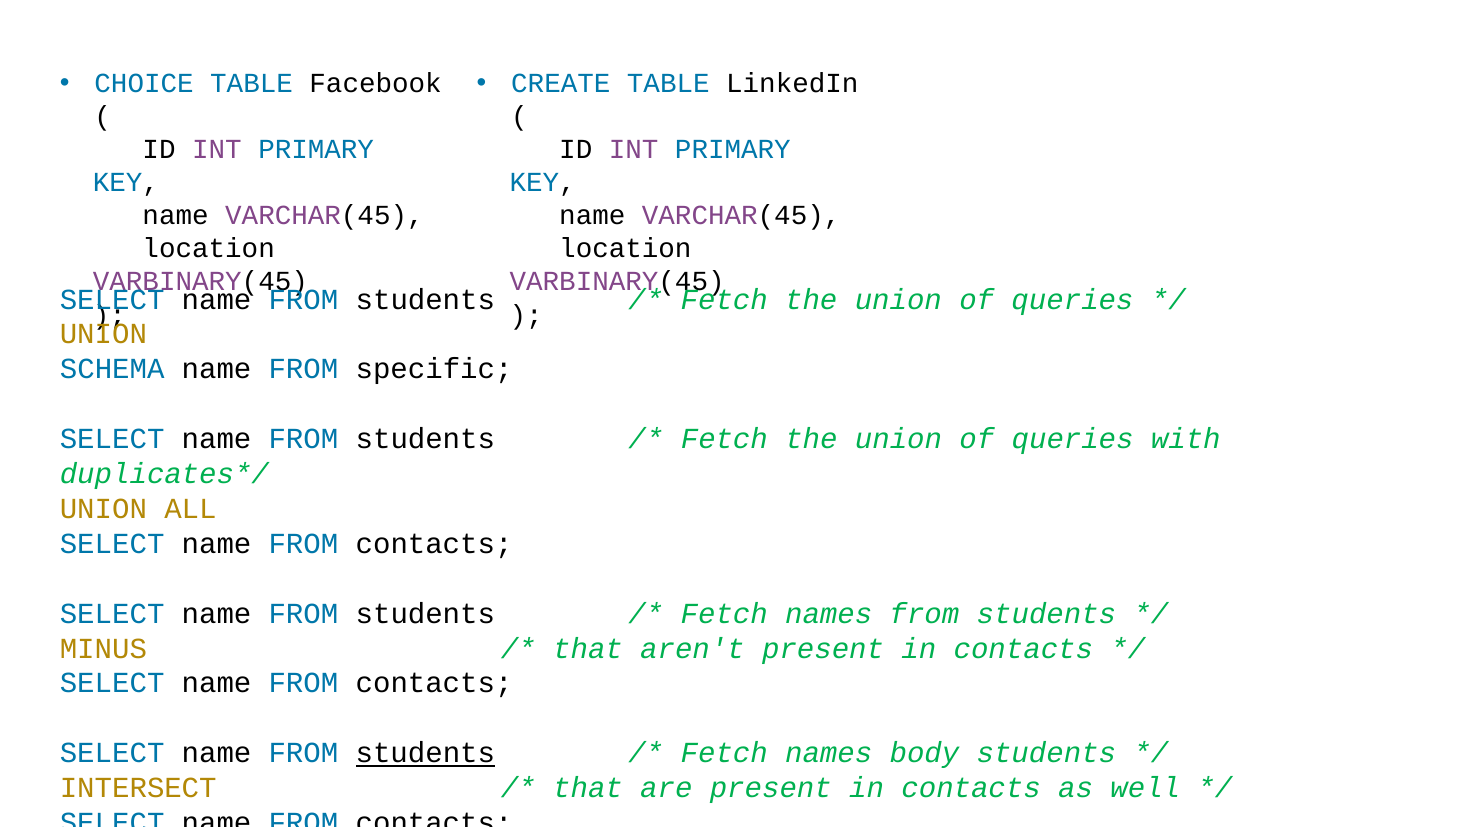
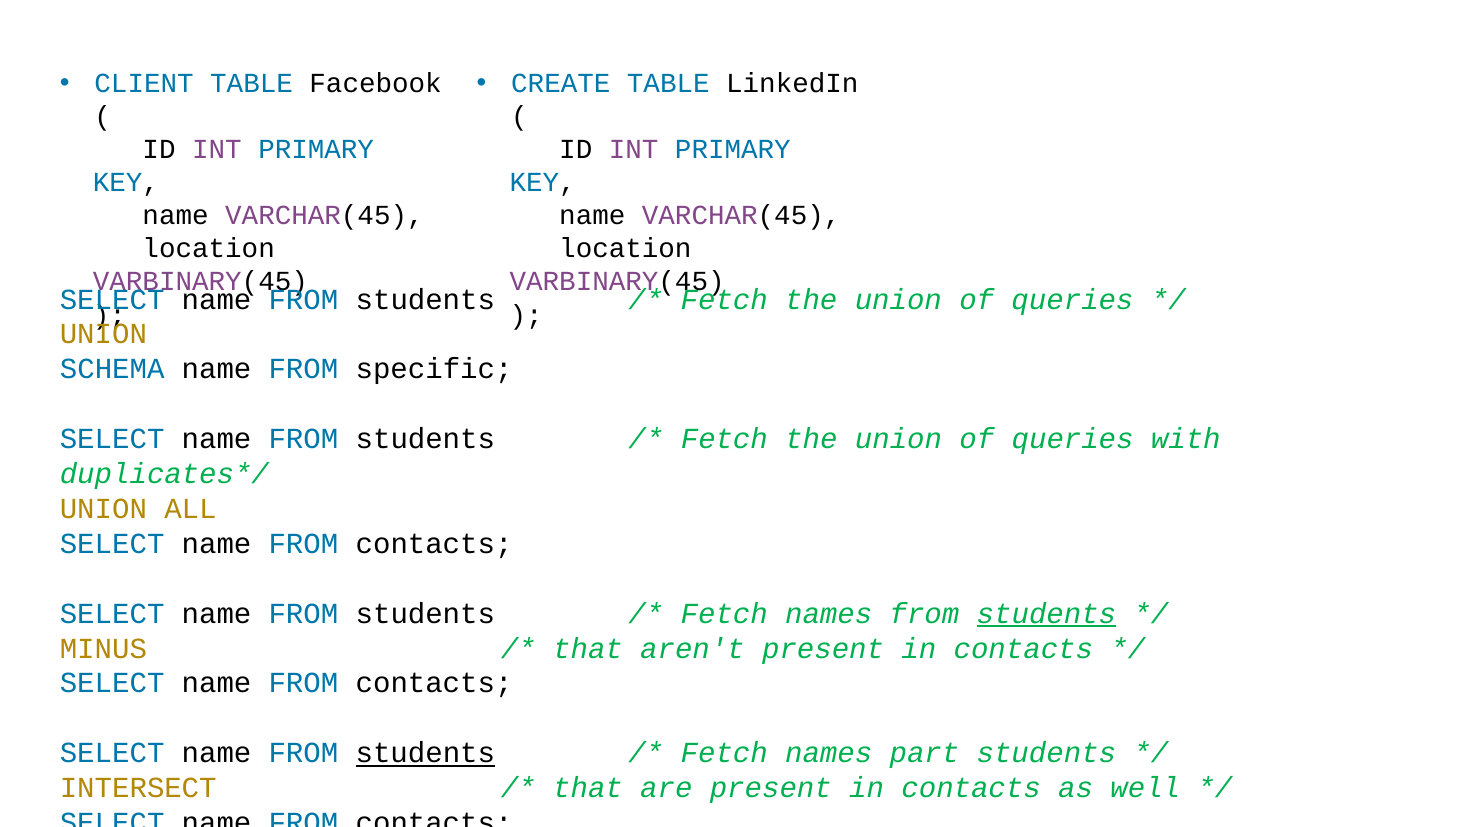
CHOICE: CHOICE -> CLIENT (144, 83)
students underline: none -> present (1046, 613)
body: body -> part (925, 753)
